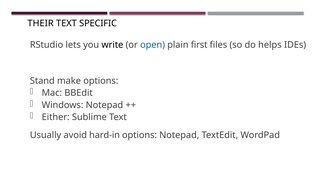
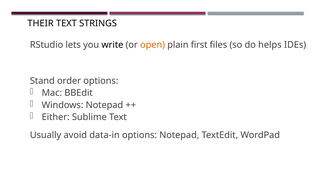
SPECIFIC: SPECIFIC -> STRINGS (98, 23)
open colour: blue -> orange (153, 45)
make: make -> order (69, 81)
hard-in: hard-in -> data-in (104, 135)
